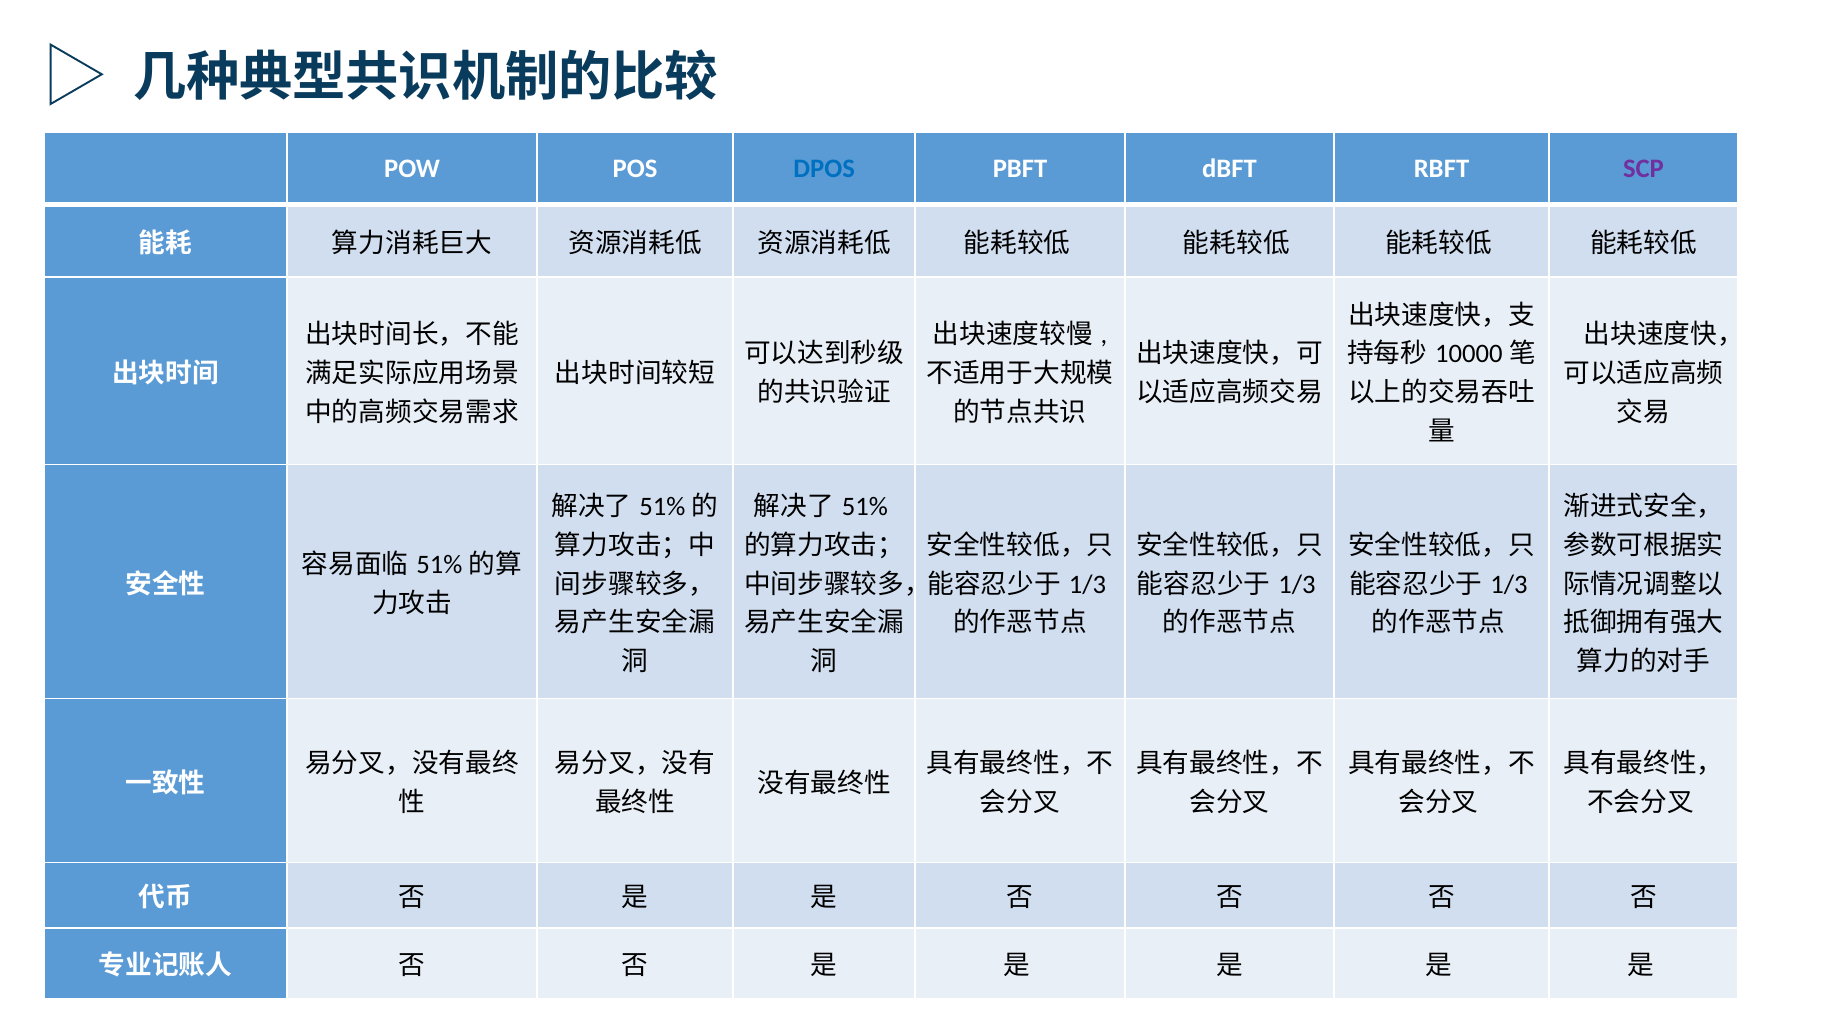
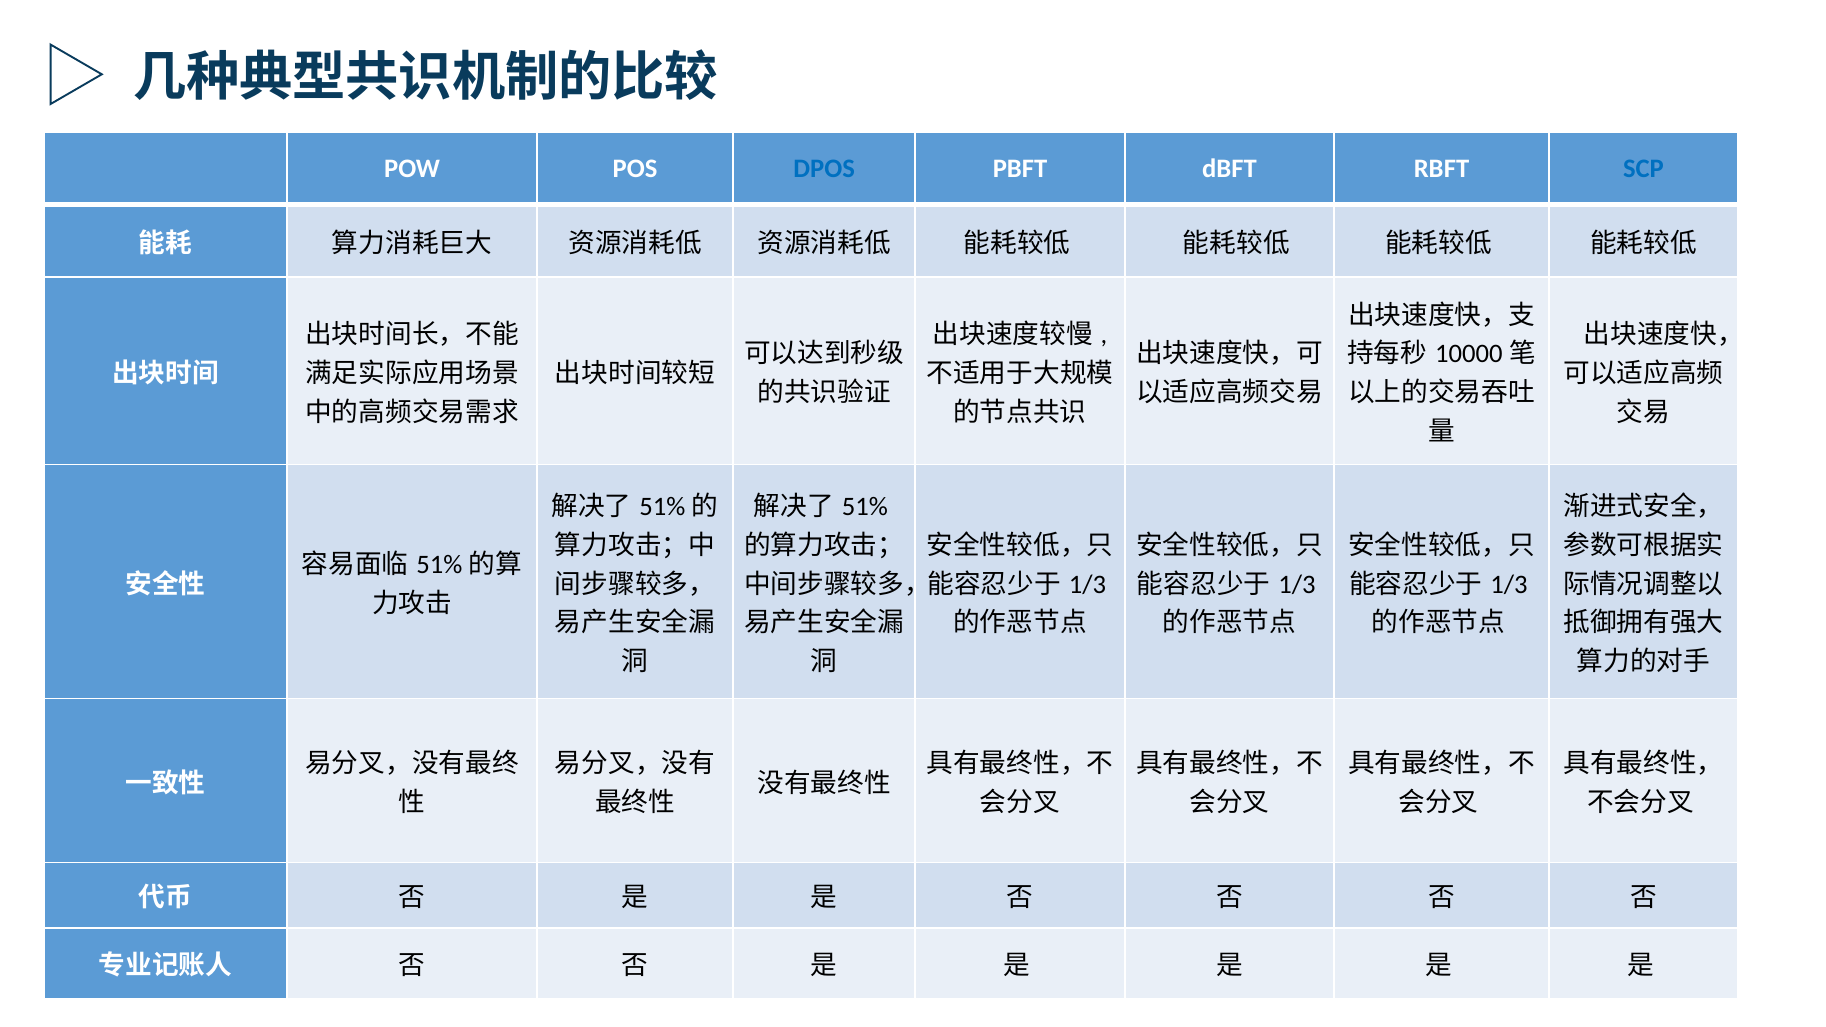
SCP colour: purple -> blue (1643, 169)
